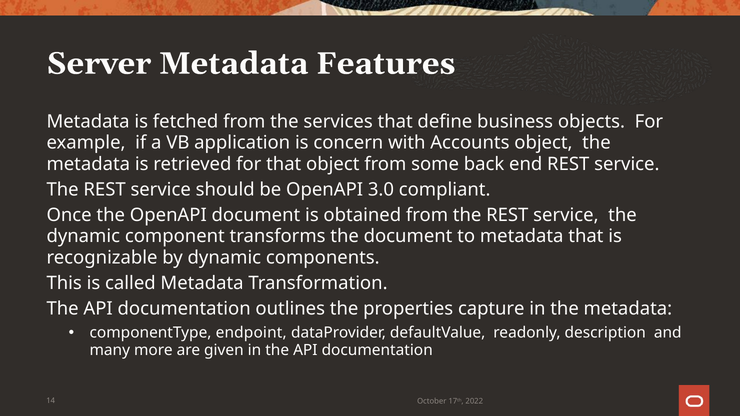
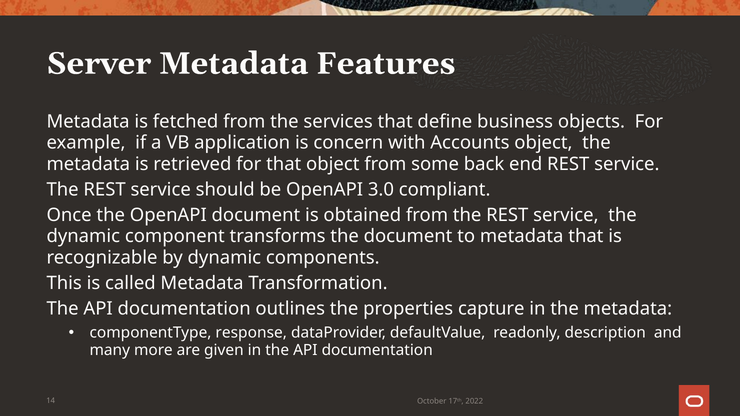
endpoint: endpoint -> response (251, 333)
